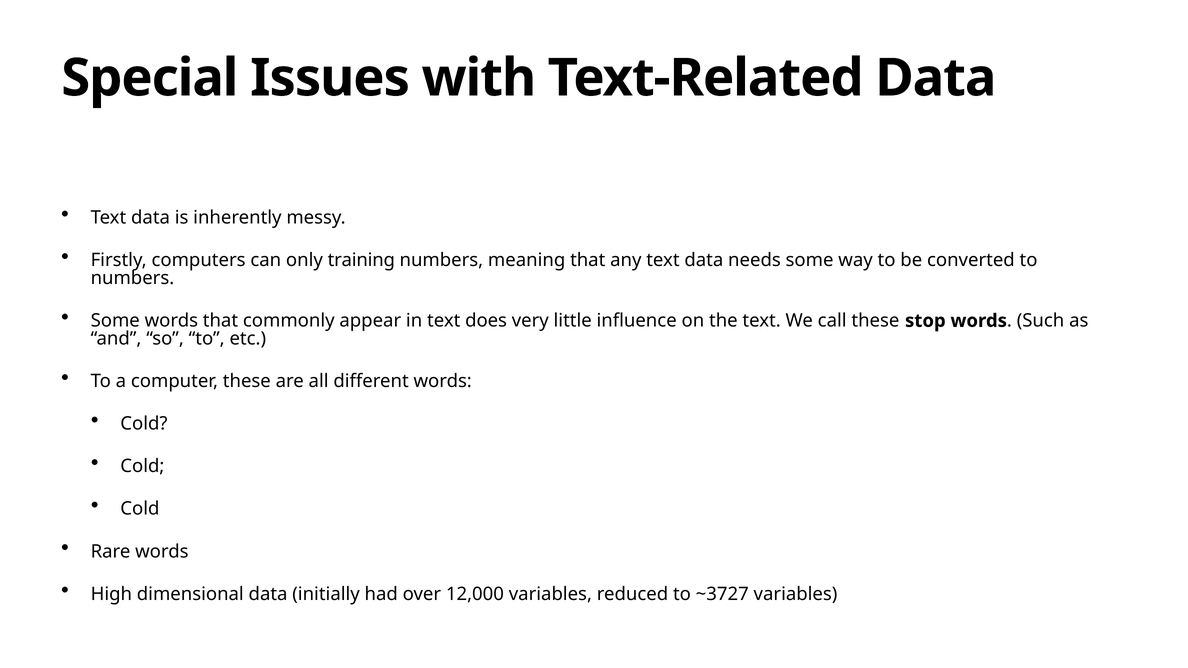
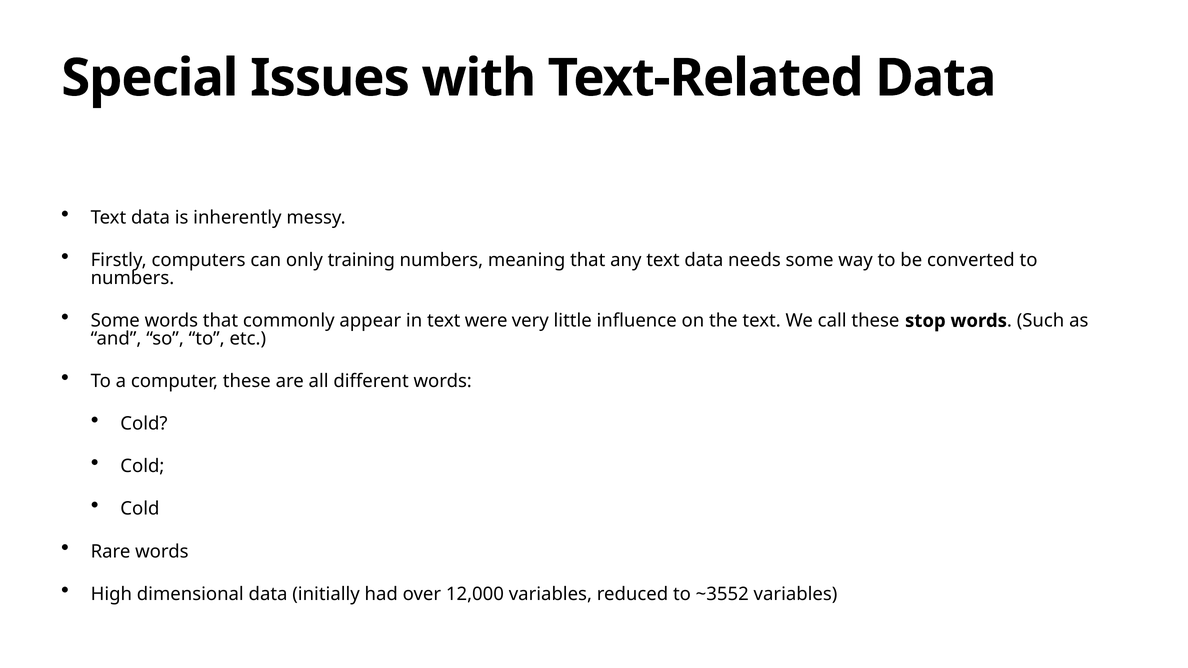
does: does -> were (486, 321)
~3727: ~3727 -> ~3552 (722, 594)
